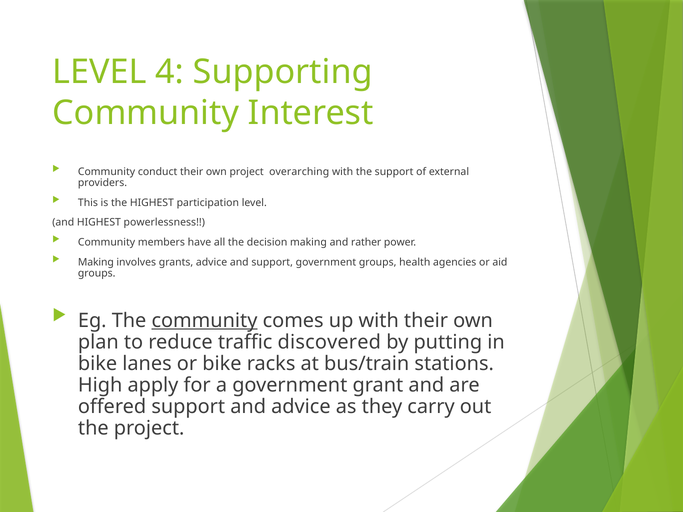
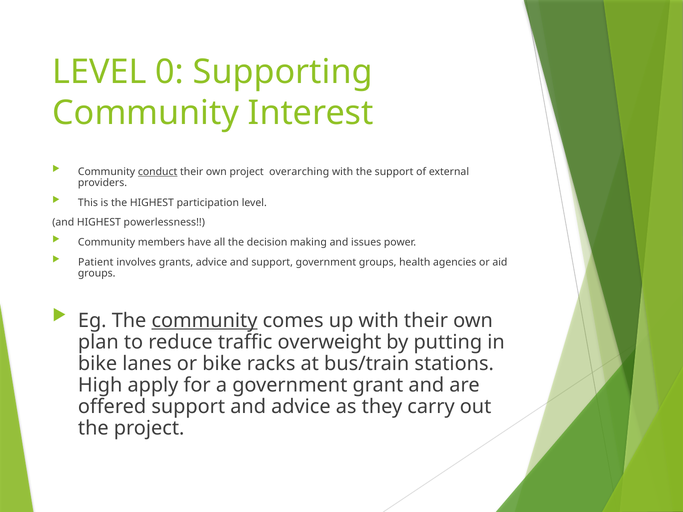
4: 4 -> 0 (170, 72)
conduct underline: none -> present (158, 172)
rather: rather -> issues (366, 242)
Making: Making -> Patient (96, 262)
discovered: discovered -> overweight (329, 342)
